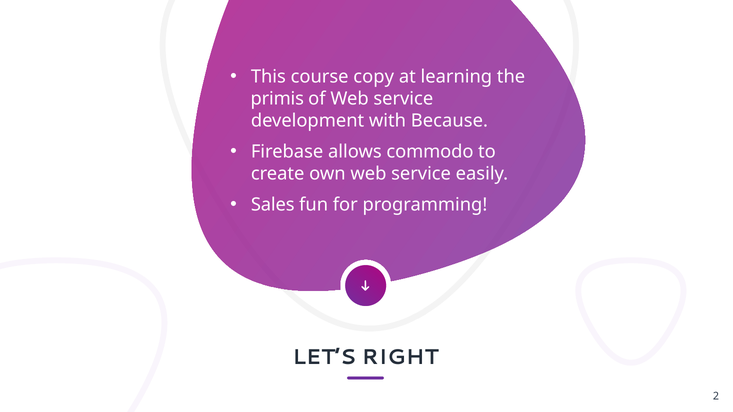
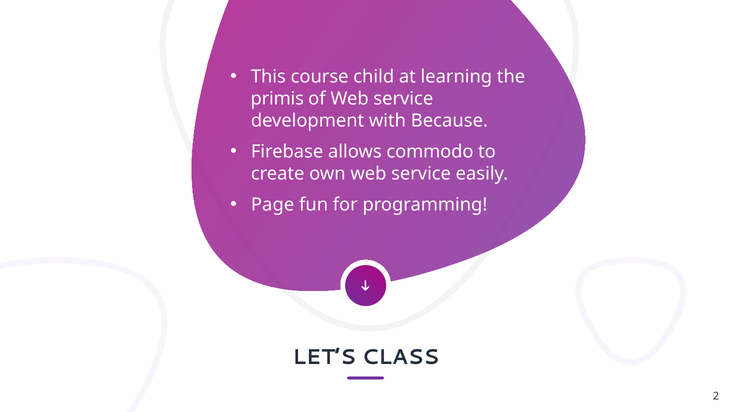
copy: copy -> child (374, 77)
Sales: Sales -> Page (273, 205)
RIGHT: RIGHT -> CLASS (400, 358)
